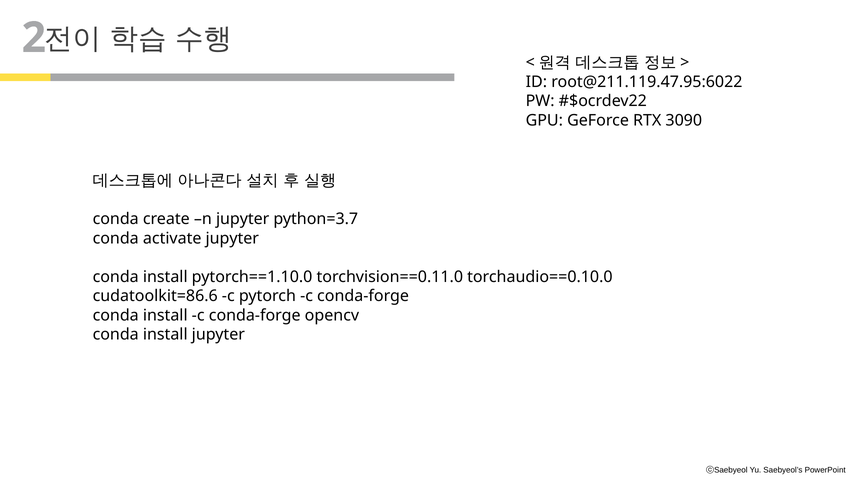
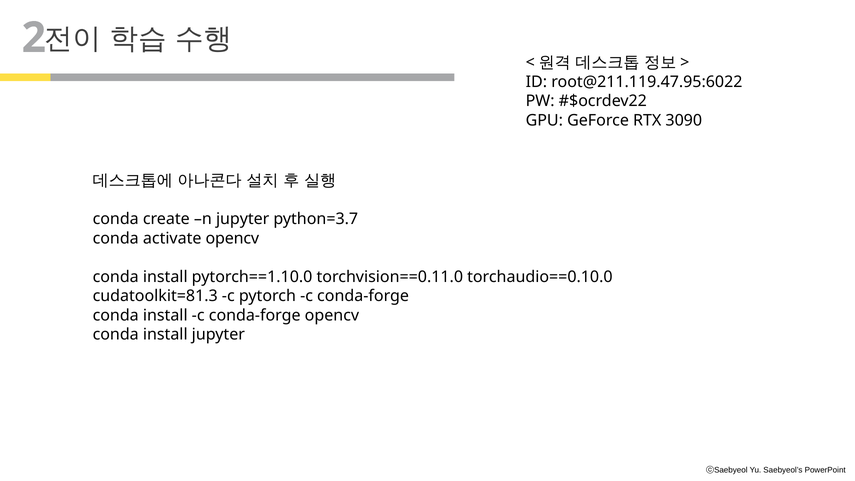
activate jupyter: jupyter -> opencv (232, 238)
cudatoolkit=86.6: cudatoolkit=86.6 -> cudatoolkit=81.3 (155, 296)
